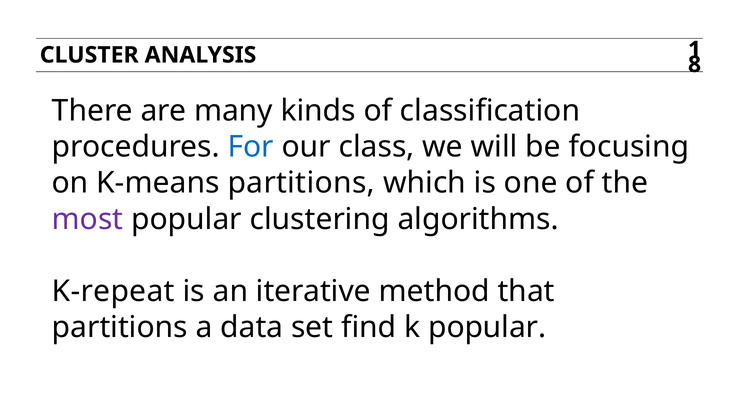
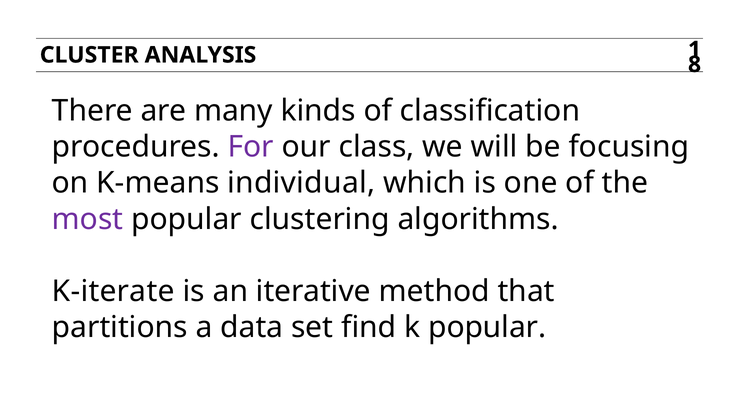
For colour: blue -> purple (251, 147)
K-means partitions: partitions -> individual (301, 183)
K-repeat: K-repeat -> K-iterate (113, 291)
